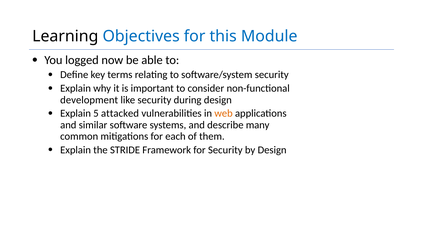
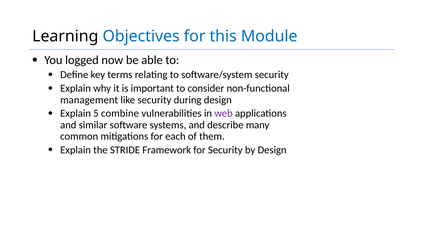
development: development -> management (89, 100)
attacked: attacked -> combine (120, 113)
web colour: orange -> purple (224, 113)
